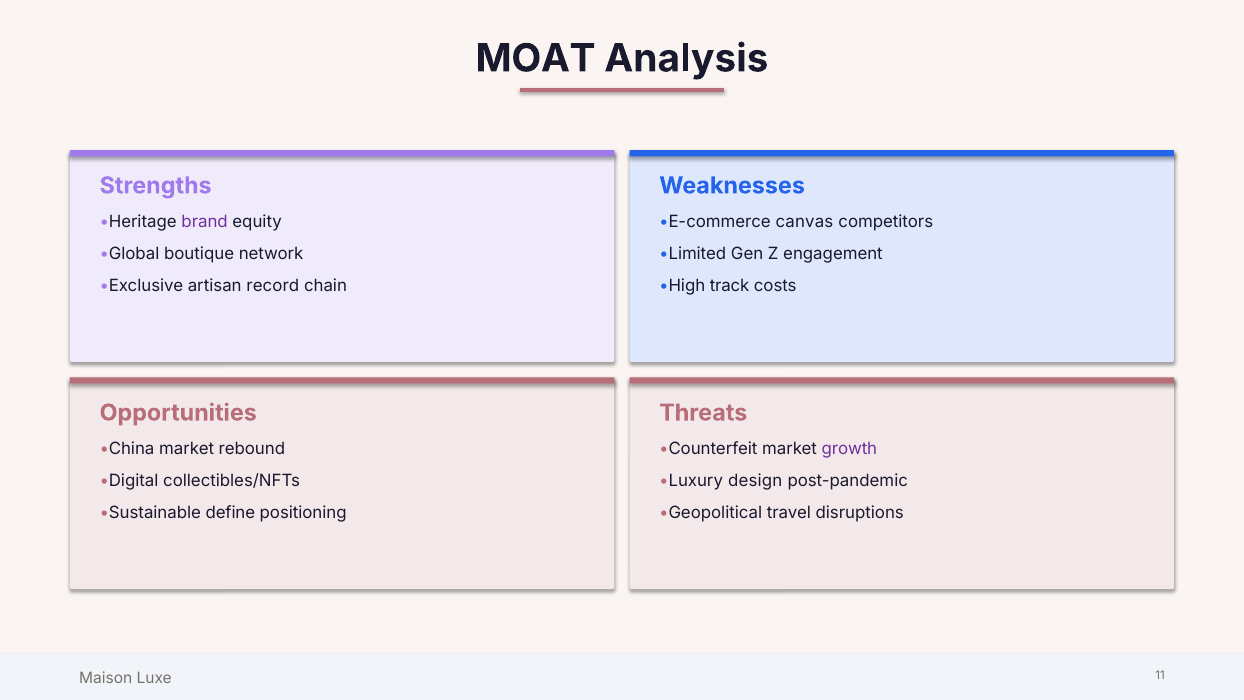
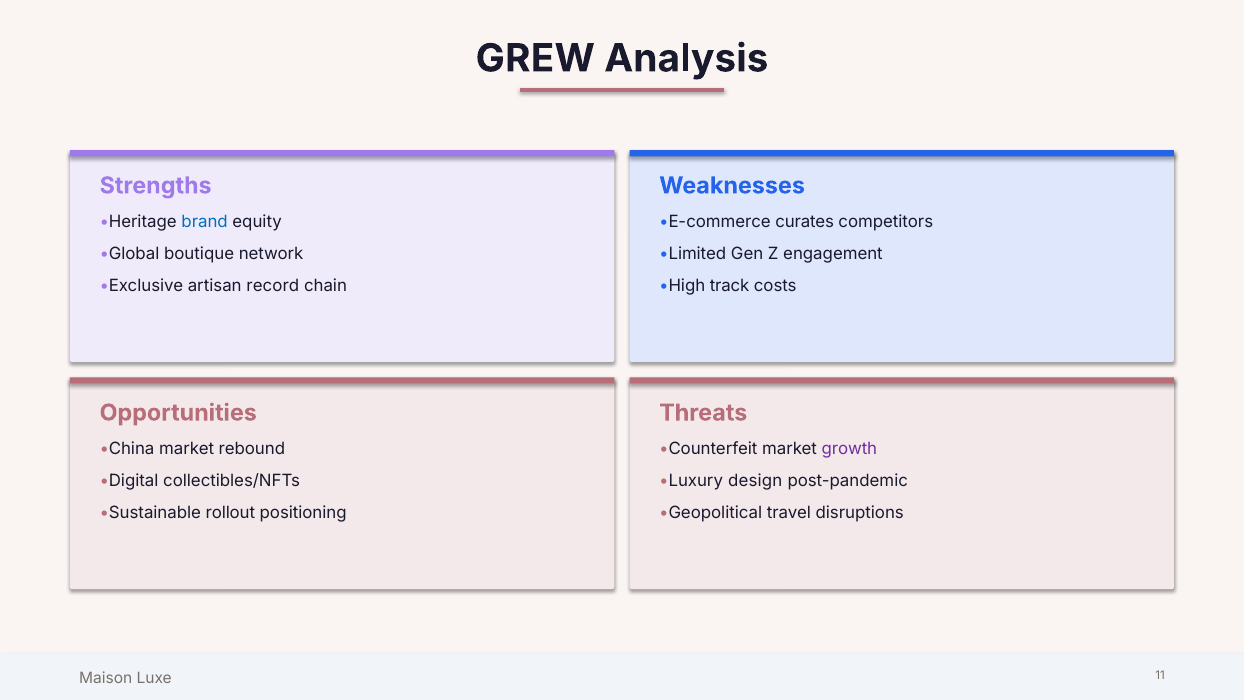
MOAT: MOAT -> GREW (535, 59)
brand colour: purple -> blue (205, 222)
canvas: canvas -> curates (805, 222)
define: define -> rollout (230, 513)
